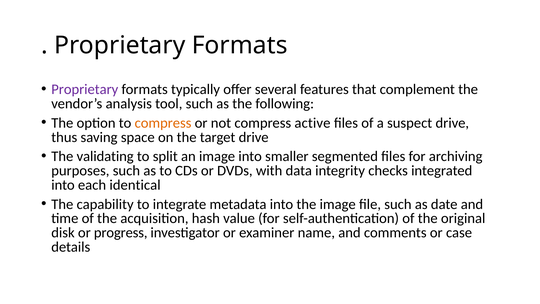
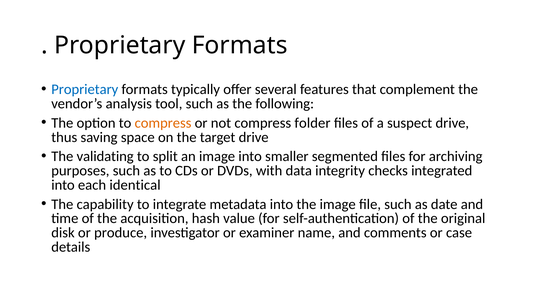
Proprietary colour: purple -> blue (85, 89)
active: active -> folder (313, 123)
progress: progress -> produce (121, 232)
